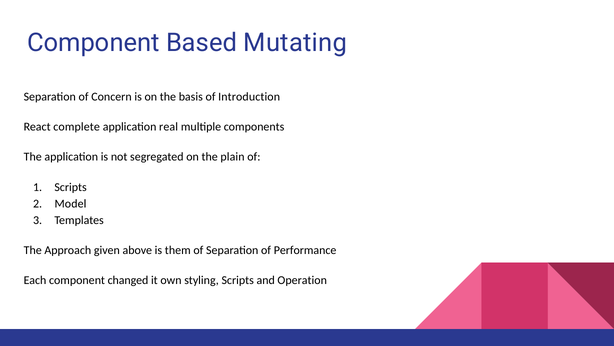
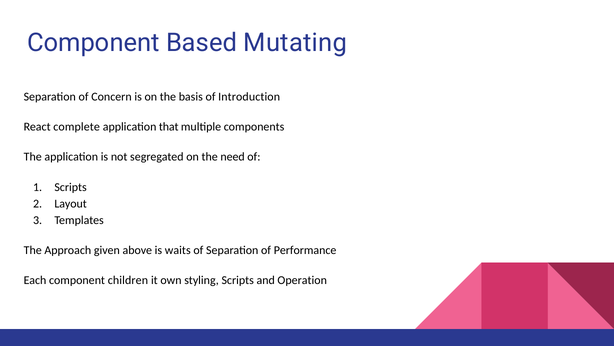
real: real -> that (169, 127)
plain: plain -> need (233, 157)
Model: Model -> Layout (71, 203)
them: them -> waits (178, 250)
changed: changed -> children (128, 280)
